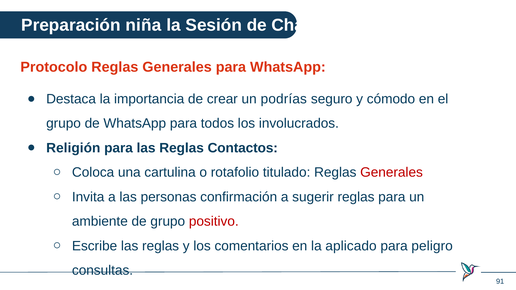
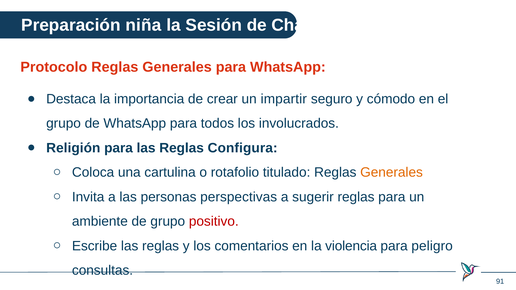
podrías: podrías -> impartir (284, 99)
Contactos: Contactos -> Configura (243, 148)
Generales colour: red -> orange (392, 173)
confirmación: confirmación -> perspectivas (239, 197)
aplicado: aplicado -> violencia (351, 246)
